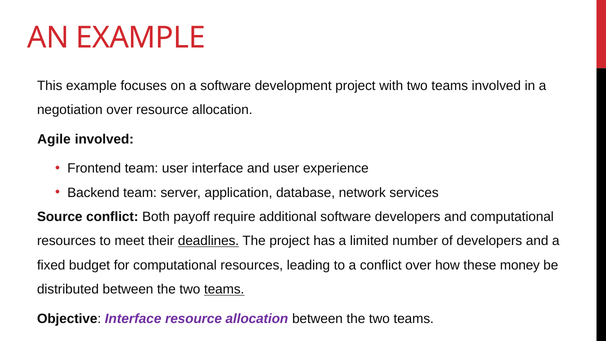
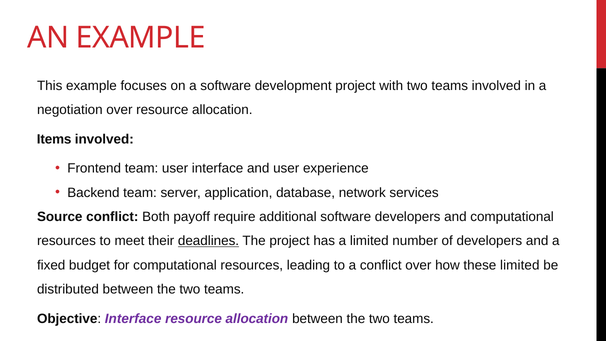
Agile: Agile -> Items (54, 139)
these money: money -> limited (520, 265)
teams underline: present -> none (224, 289)
